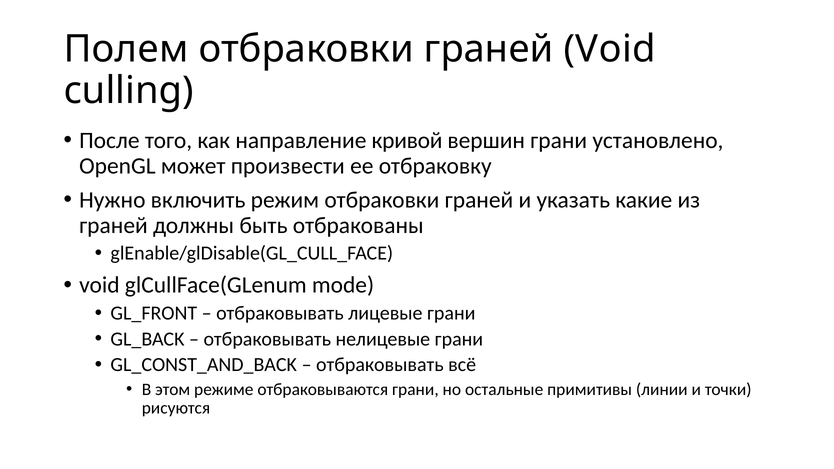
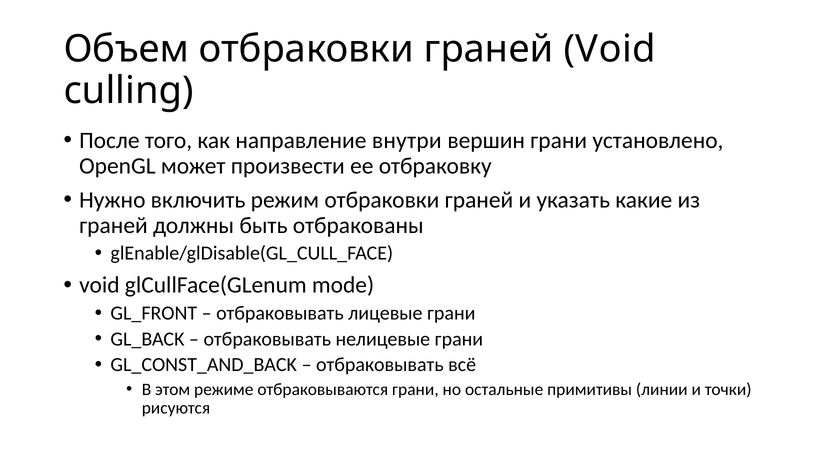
Полем: Полем -> Объем (126, 49)
кривой: кривой -> внутри (407, 141)
